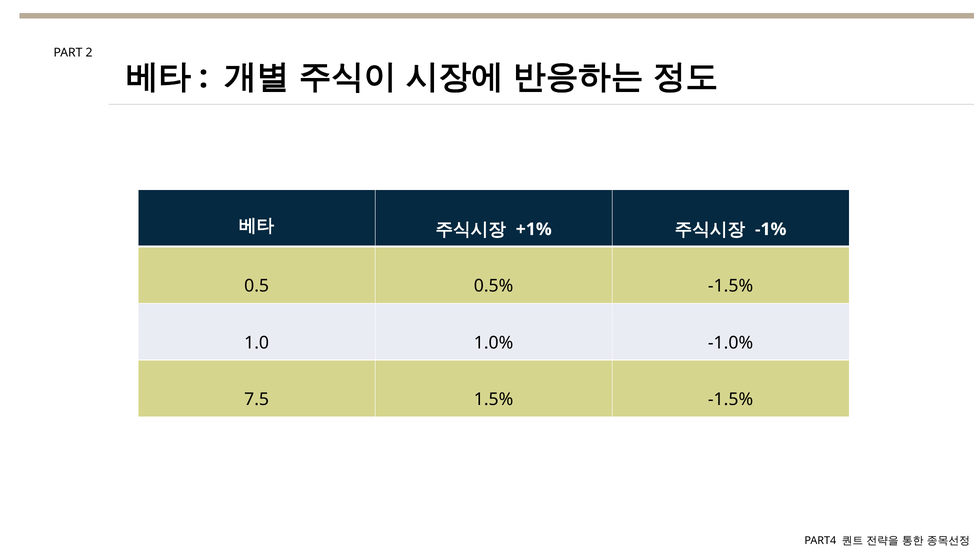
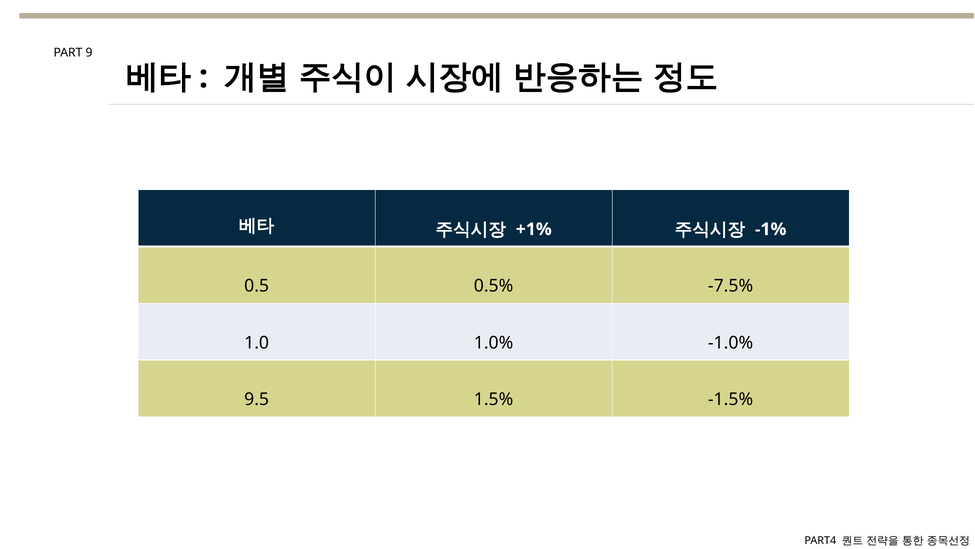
2: 2 -> 9 (89, 52)
0.5% -1.5%: -1.5% -> -7.5% (731, 286)
7.5: 7.5 -> 9.5 (257, 399)
